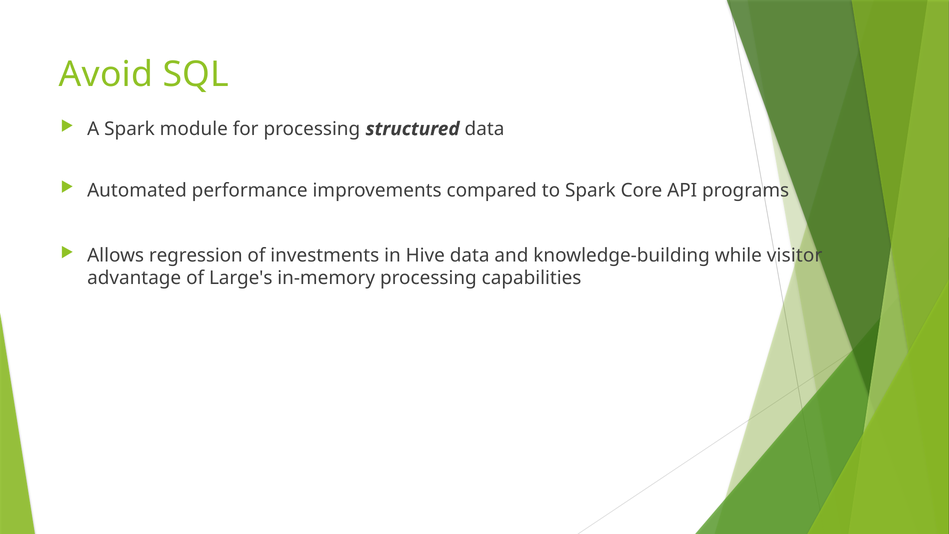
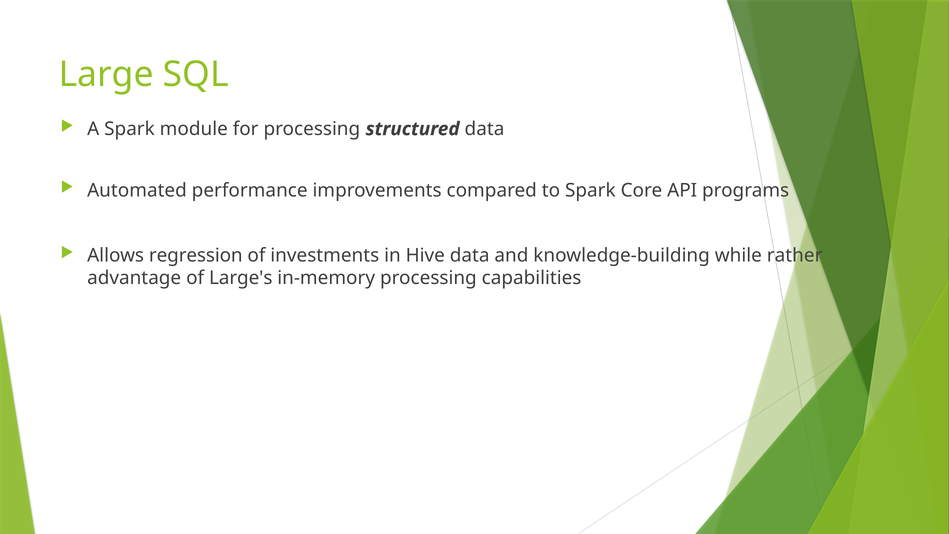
Avoid: Avoid -> Large (106, 74)
visitor: visitor -> rather (795, 255)
